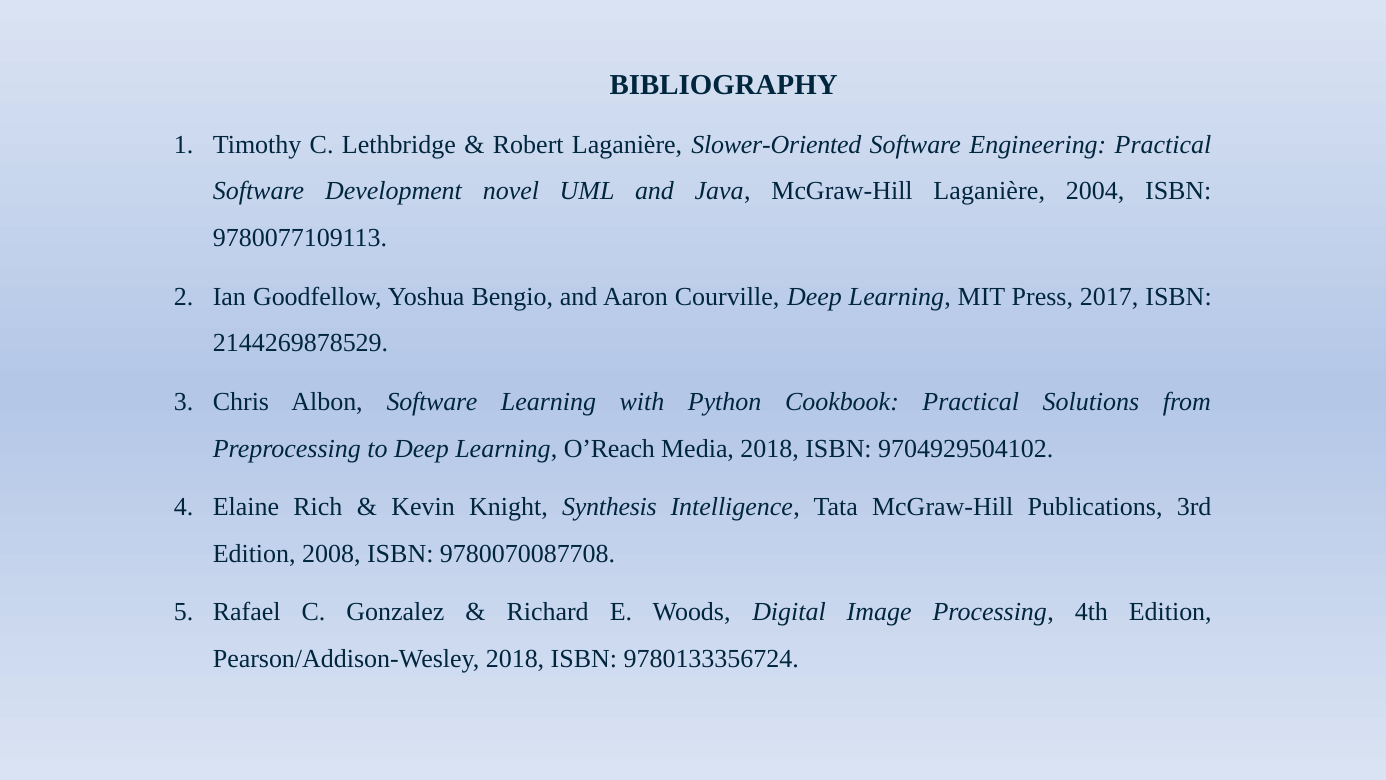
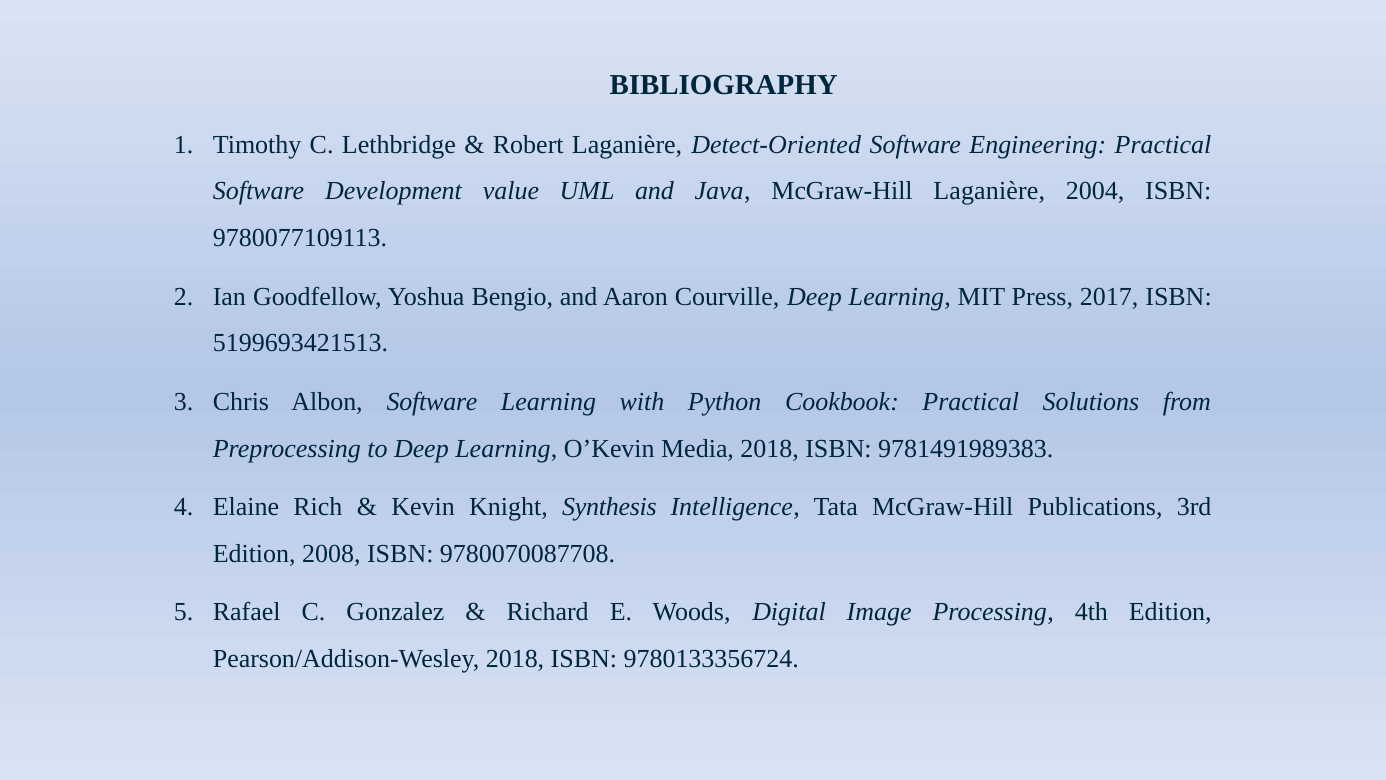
Slower-Oriented: Slower-Oriented -> Detect-Oriented (776, 145)
novel: novel -> value (511, 191)
2144269878529: 2144269878529 -> 5199693421513 (301, 343)
O’Reach: O’Reach -> O’Kevin (609, 448)
9704929504102: 9704929504102 -> 9781491989383 (966, 448)
